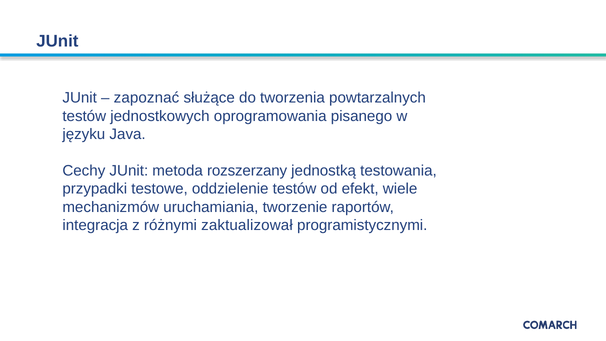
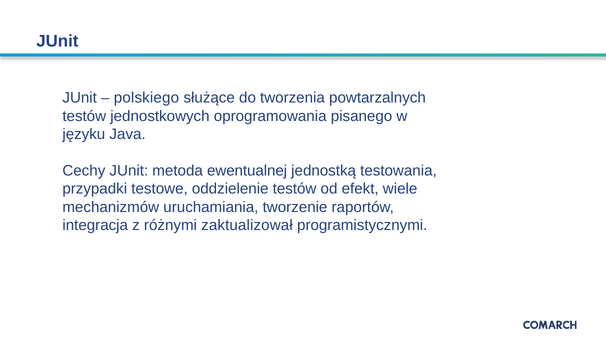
zapoznać: zapoznać -> polskiego (146, 98)
rozszerzany: rozszerzany -> ewentualnej (247, 171)
